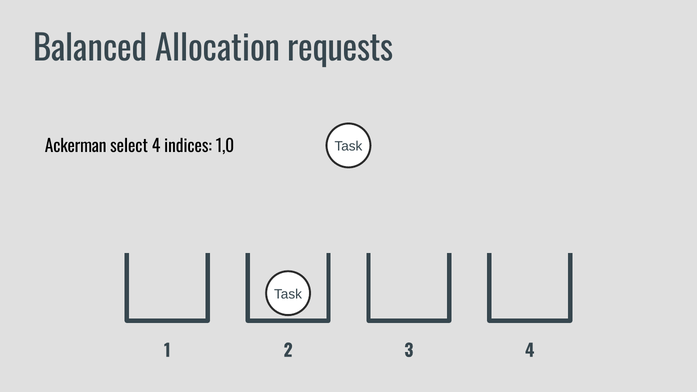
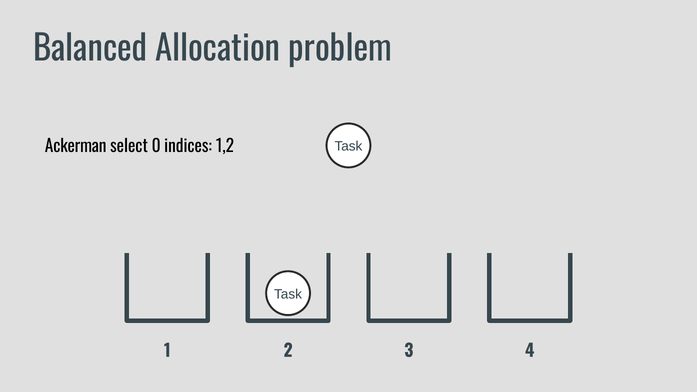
requests: requests -> problem (340, 49)
select 4: 4 -> 0 (156, 146)
1,0: 1,0 -> 1,2 (225, 146)
